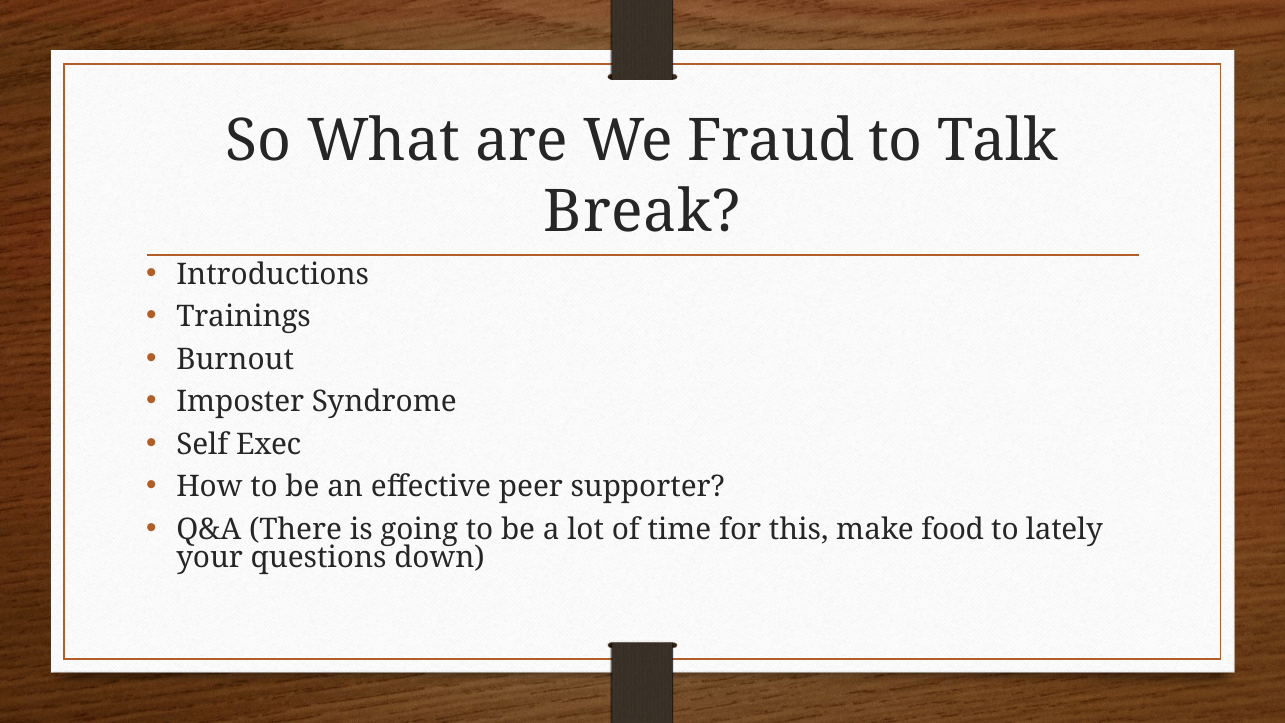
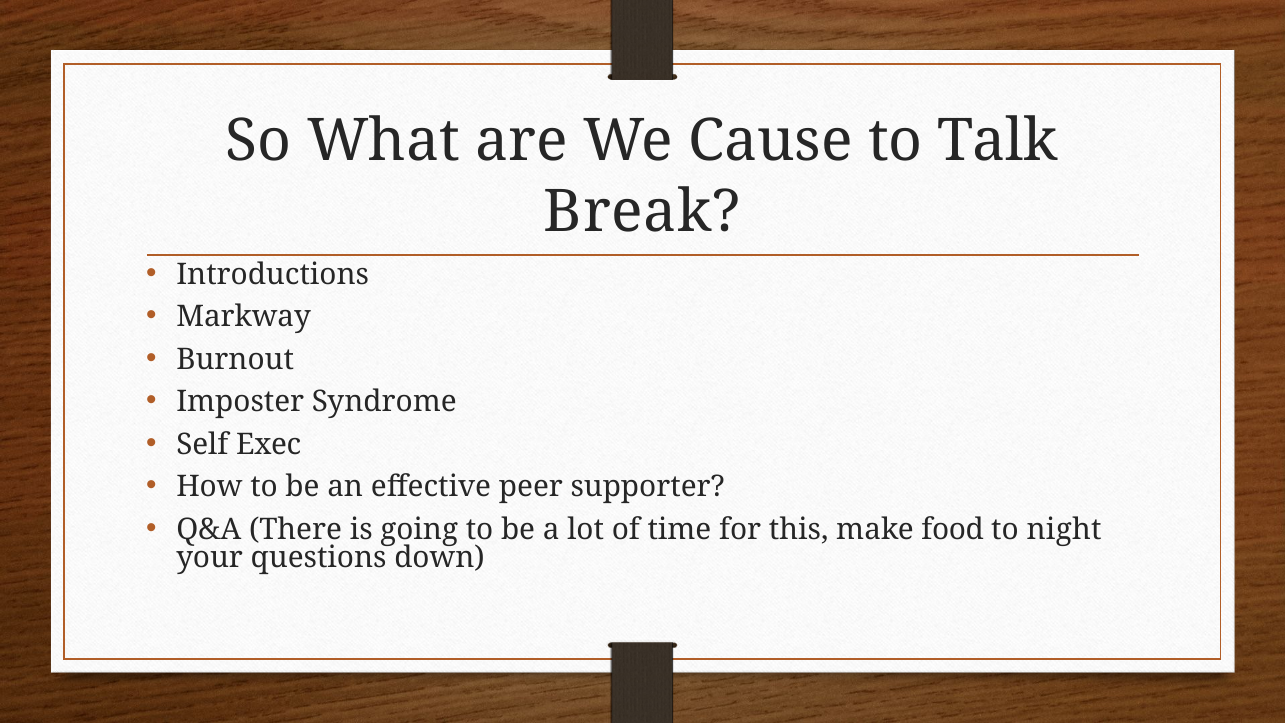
Fraud: Fraud -> Cause (770, 141)
Trainings: Trainings -> Markway (244, 317)
lately: lately -> night (1064, 529)
